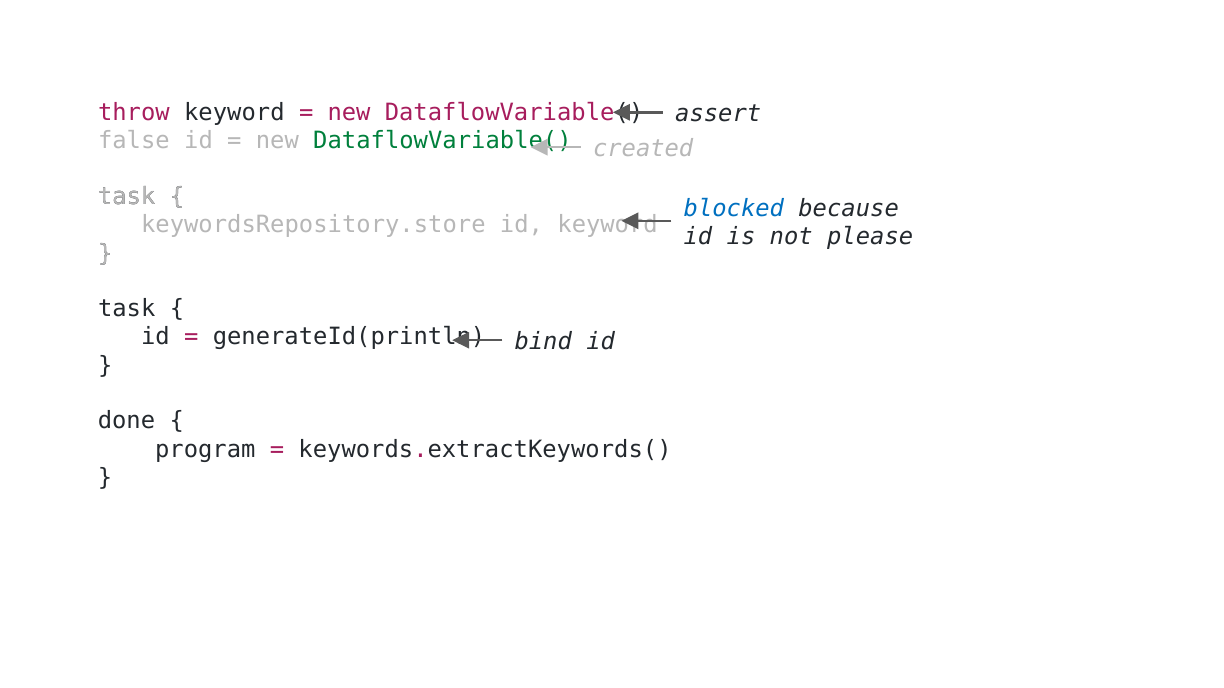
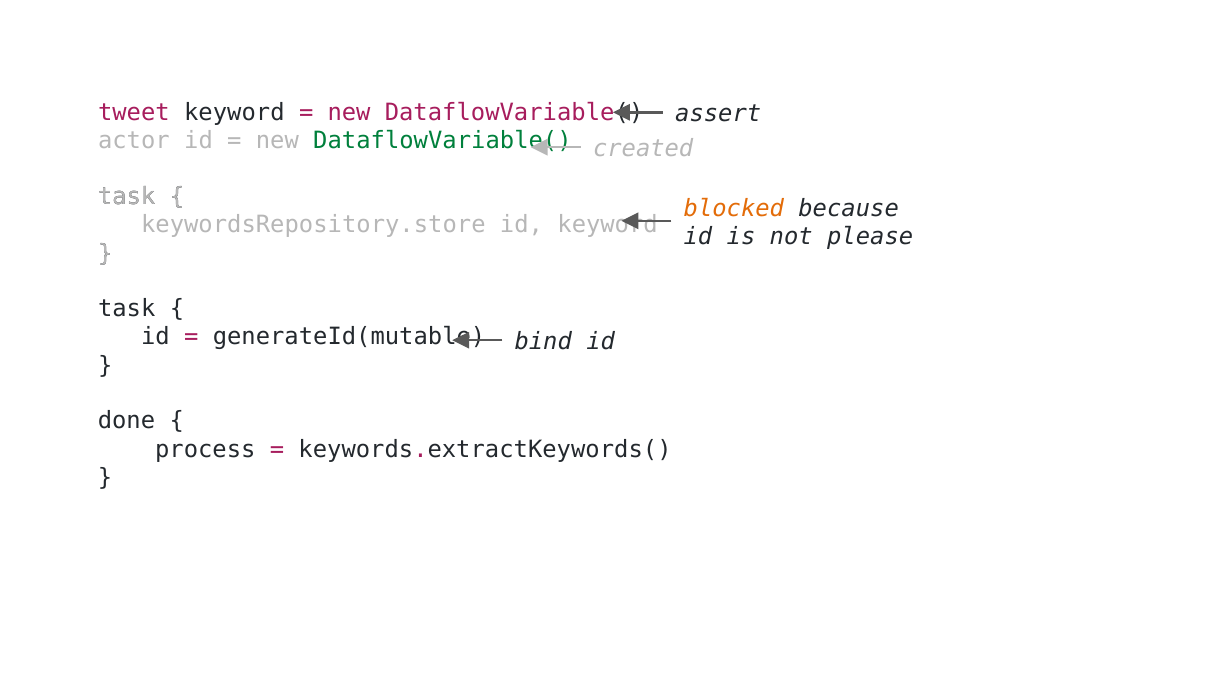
throw: throw -> tweet (134, 112)
false: false -> actor (134, 141)
blocked colour: blue -> orange (734, 208)
generateId(println: generateId(println -> generateId(mutable (349, 337)
program: program -> process (205, 450)
